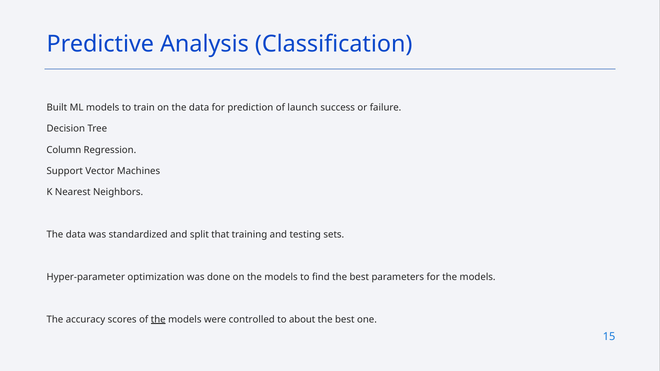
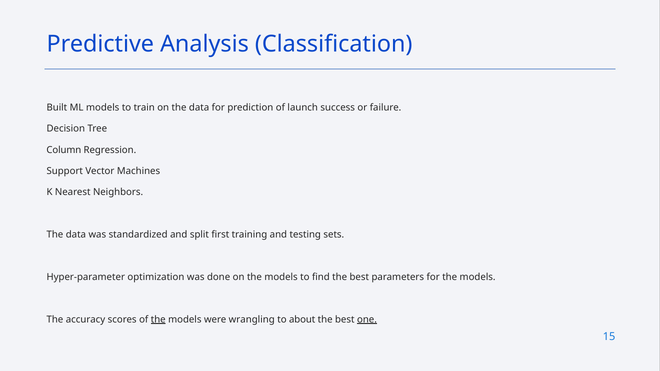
that: that -> first (220, 235)
controlled: controlled -> wrangling (252, 320)
one underline: none -> present (367, 320)
